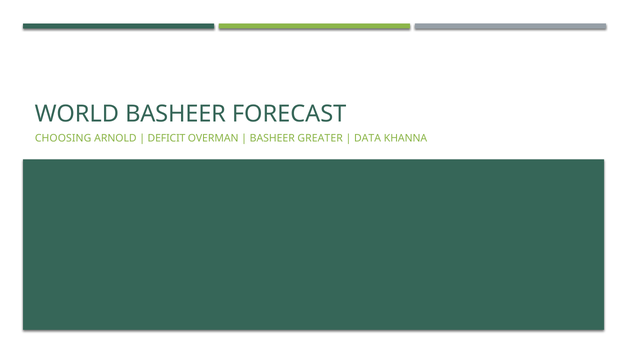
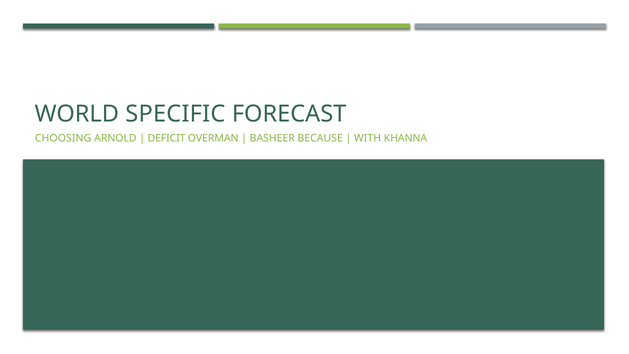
WORLD BASHEER: BASHEER -> SPECIFIC (175, 114)
GREATER: GREATER -> BECAUSE (320, 138)
DATA: DATA -> WITH (368, 138)
